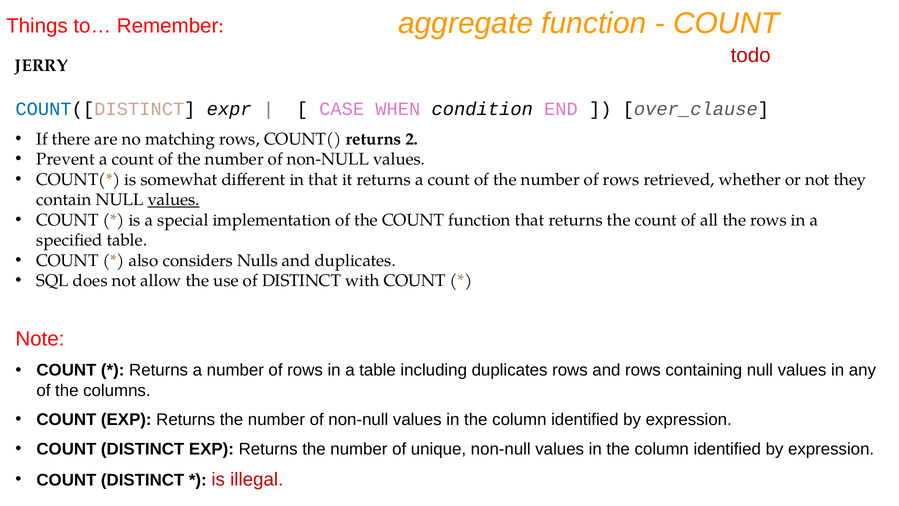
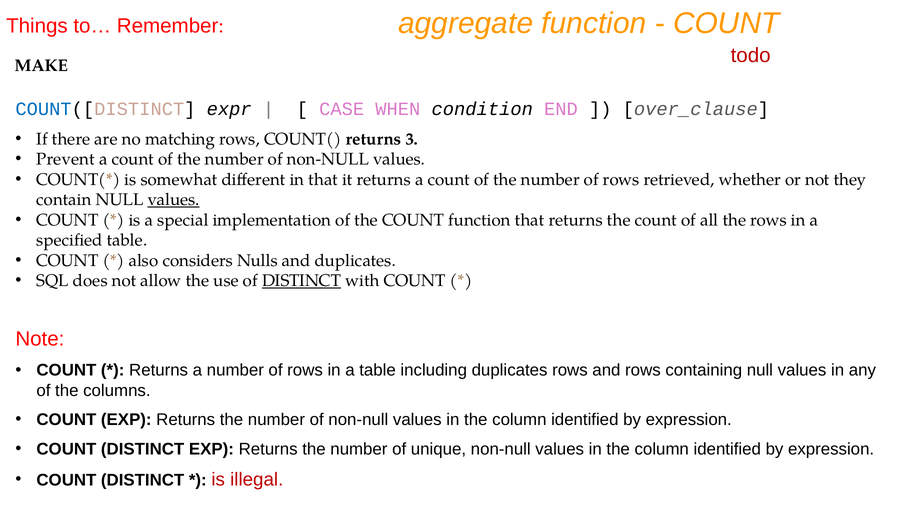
JERRY: JERRY -> MAKE (42, 66)
2: 2 -> 3 (412, 139)
DISTINCT underline: none -> present (302, 281)
